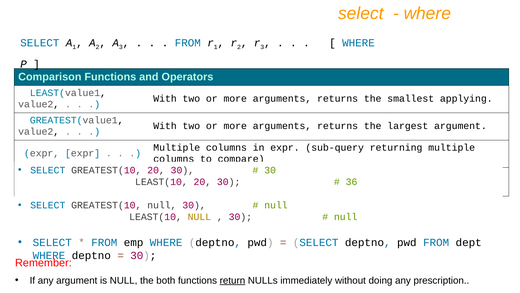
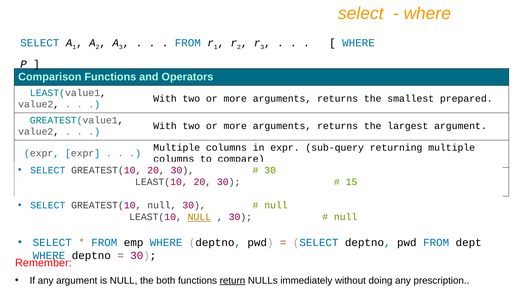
applying: applying -> prepared (466, 98)
36: 36 -> 15 (352, 182)
NULL underline: none -> present (199, 217)
